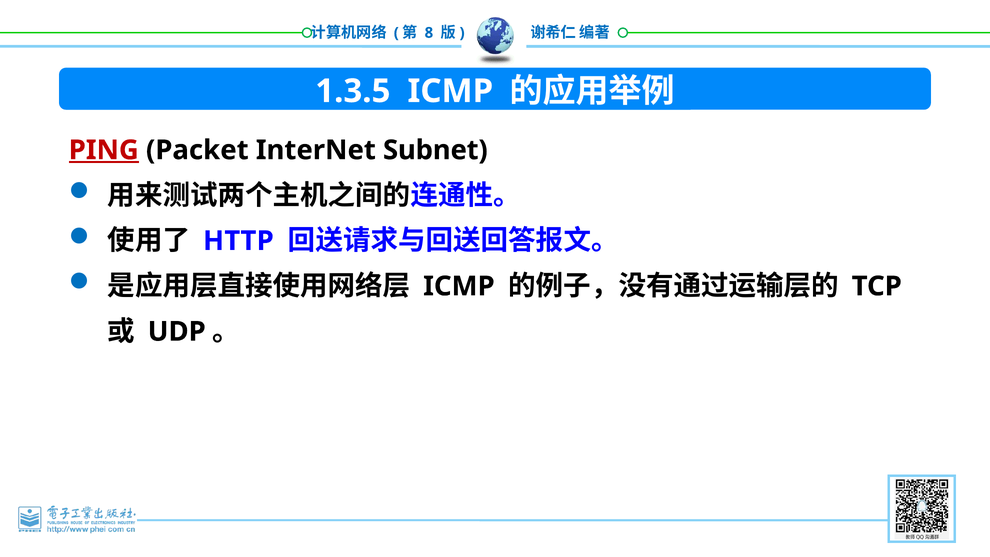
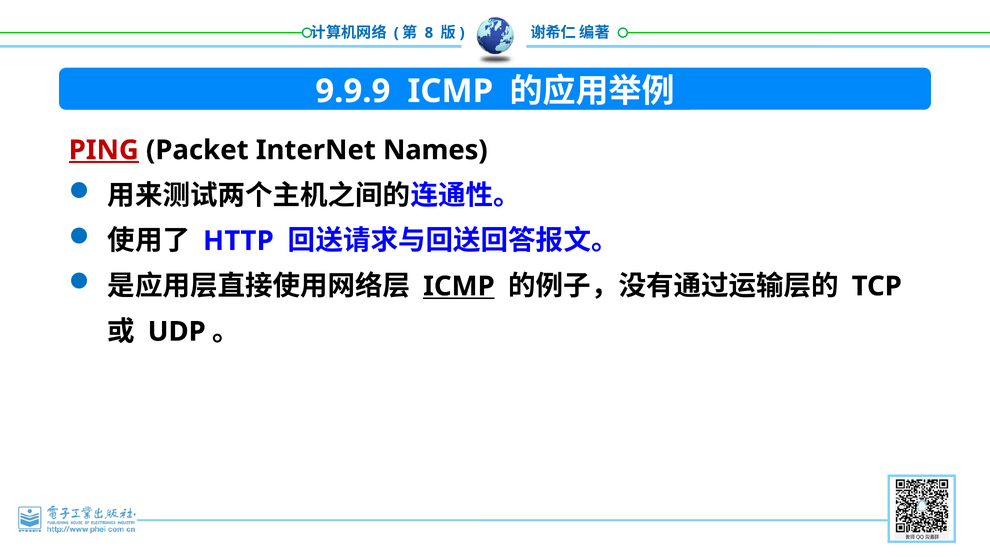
1.3.5: 1.3.5 -> 9.9.9 (353, 91)
Subnet: Subnet -> Names (435, 150)
ICMP underline: none -> present (459, 286)
